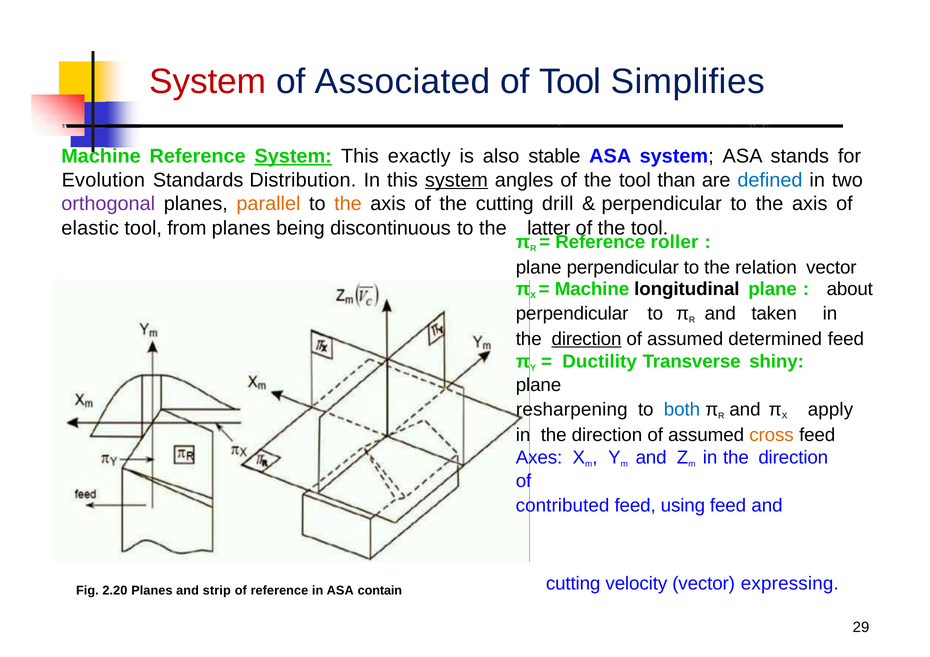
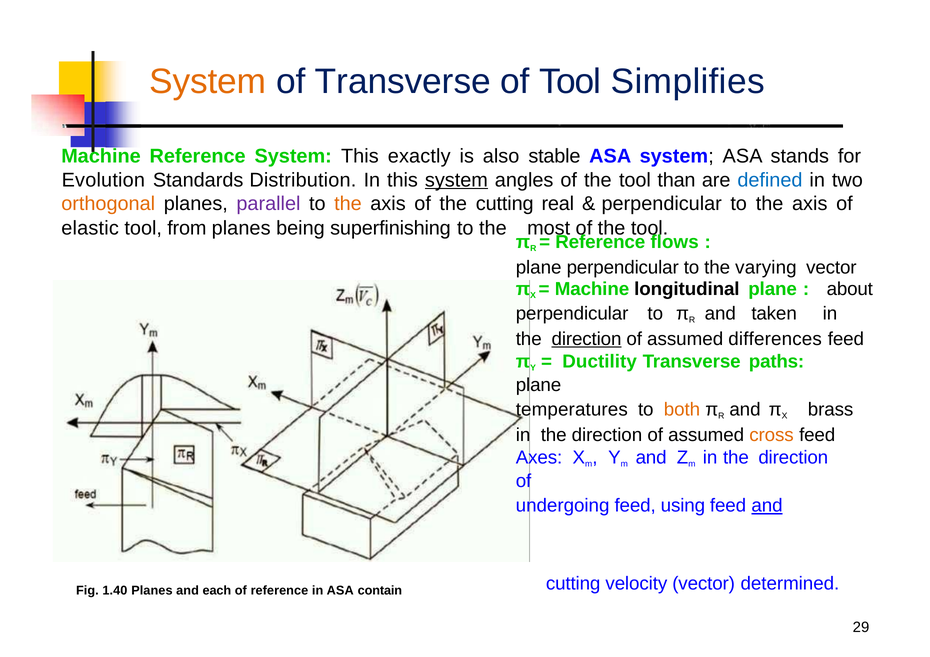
System colour: red -> orange (208, 82)
of Associated: Associated -> Transverse (403, 82)
System underline: present -> none (293, 156)
orthogonal colour: purple -> orange (108, 204)
parallel colour: orange -> purple (268, 204)
drill: drill -> real (558, 204)
discontinuous: discontinuous -> superfinishing (391, 228)
latter: latter -> most (549, 228)
roller: roller -> flows (675, 242)
relation: relation -> varying (766, 268)
determined: determined -> differences (775, 339)
shiny: shiny -> paths (777, 362)
resharpening: resharpening -> temperatures (572, 410)
both colour: blue -> orange (682, 410)
apply: apply -> brass (831, 410)
contributed: contributed -> undergoing (563, 506)
and underline: none -> present (767, 506)
expressing: expressing -> determined (790, 584)
2.20: 2.20 -> 1.40 (115, 591)
strip: strip -> each (217, 591)
